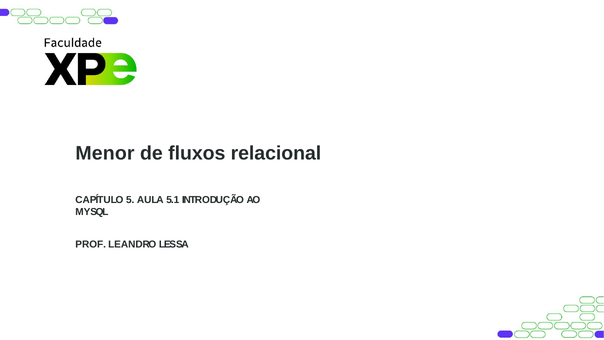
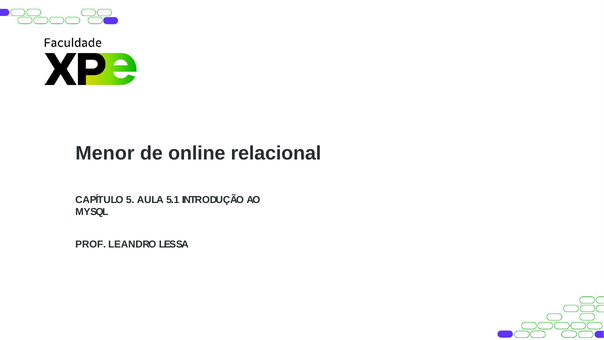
fluxos: fluxos -> online (197, 153)
